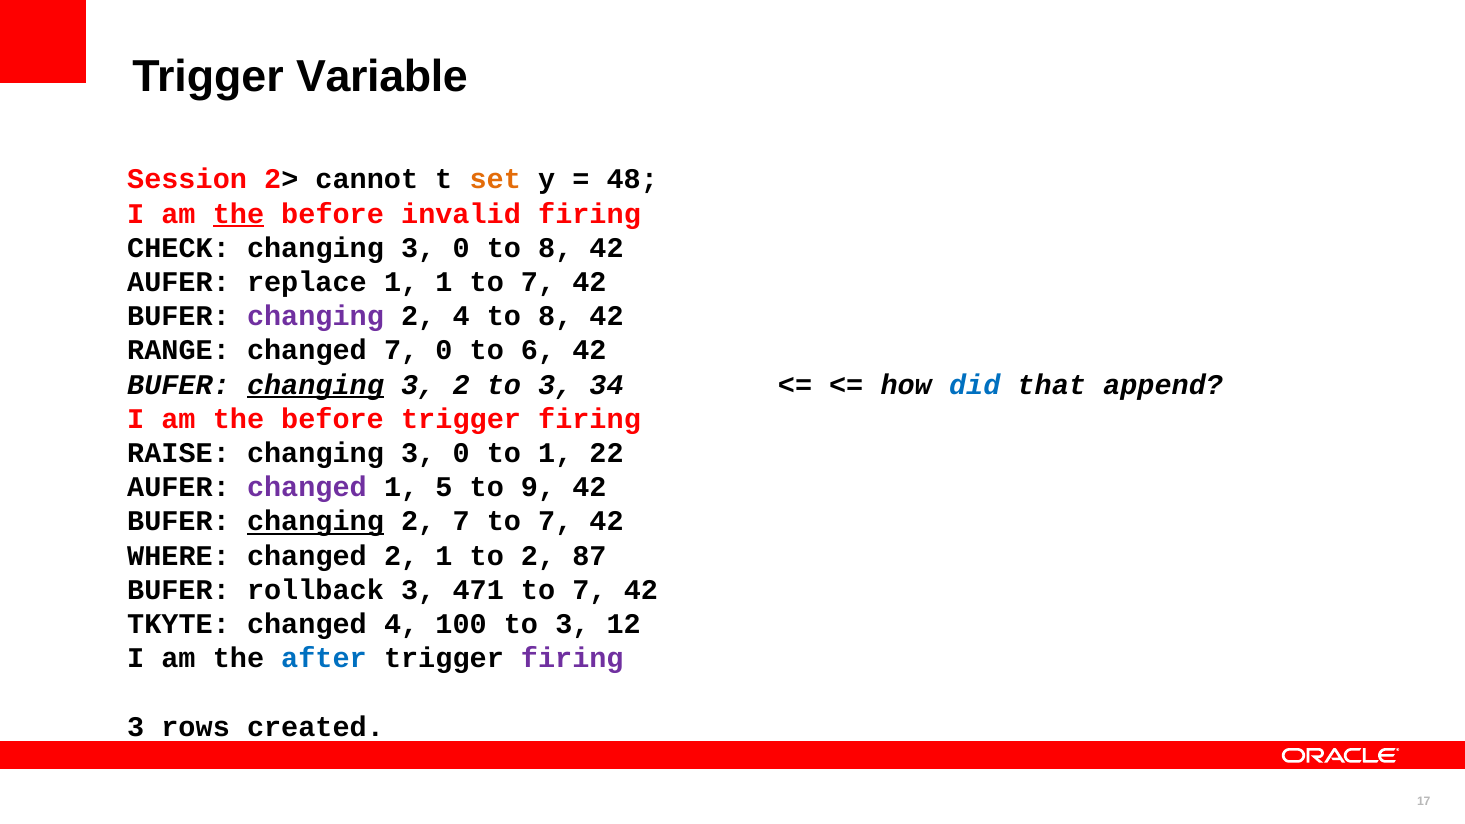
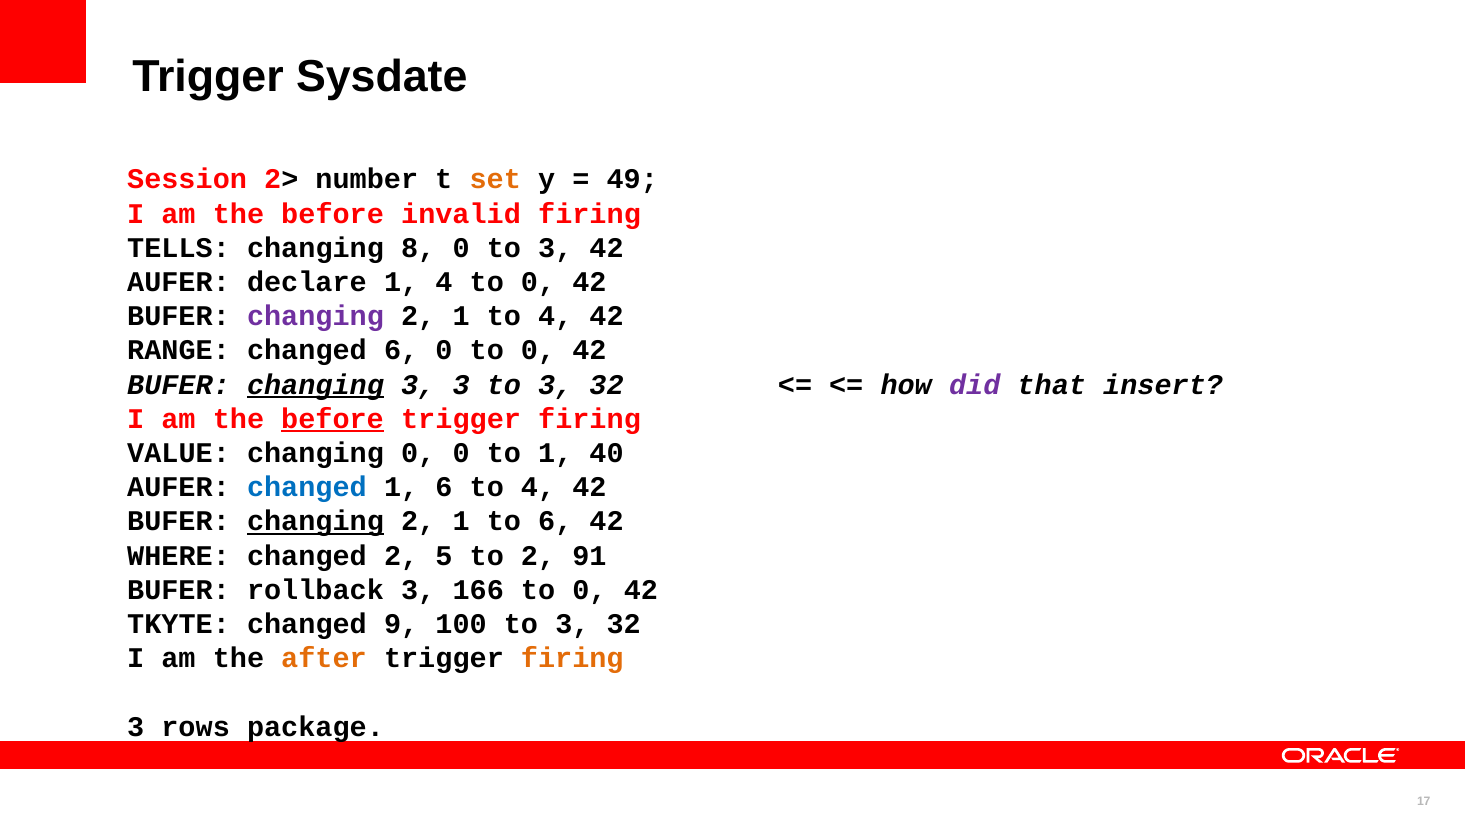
Variable: Variable -> Sysdate (382, 76)
cannot: cannot -> number (367, 180)
48: 48 -> 49 (632, 180)
the underline: present -> none (238, 214)
CHECK: CHECK -> TELLS (179, 248)
3: 3 -> 8 (418, 248)
0 to 8: 8 -> 3 (555, 248)
replace: replace -> declare (307, 282)
1 1: 1 -> 4 (444, 282)
7: 7 -> 0 (538, 282)
4: 4 -> 1 (461, 316)
8: 8 -> 4 (555, 316)
changed 7: 7 -> 6 (401, 351)
0 to 6: 6 -> 0 (538, 351)
3 2: 2 -> 3 (461, 385)
34: 34 -> 32 (607, 385)
did colour: blue -> purple (975, 385)
append: append -> insert (1163, 385)
before underline: none -> present (332, 419)
RAISE: RAISE -> VALUE (179, 453)
3: 3 -> 0 (418, 453)
22: 22 -> 40 (607, 453)
changed colour: purple -> blue (307, 487)
1 5: 5 -> 6 (444, 487)
9: 9 -> 4 (538, 487)
7: 7 -> 1 (461, 522)
7: 7 -> 6 (555, 522)
2 1: 1 -> 5 (444, 556)
87: 87 -> 91 (589, 556)
471: 471 -> 166 (478, 590)
7: 7 -> 0 (589, 590)
changed 4: 4 -> 9 (401, 624)
100 to 3 12: 12 -> 32 (624, 624)
after colour: blue -> orange (324, 658)
firing colour: purple -> orange (572, 658)
created: created -> package (315, 727)
